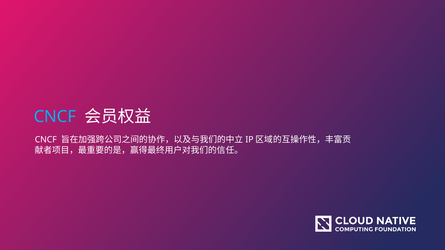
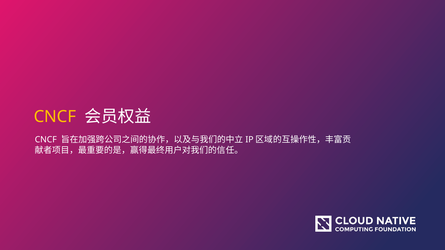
CNCF colour: light blue -> yellow (55, 117)
